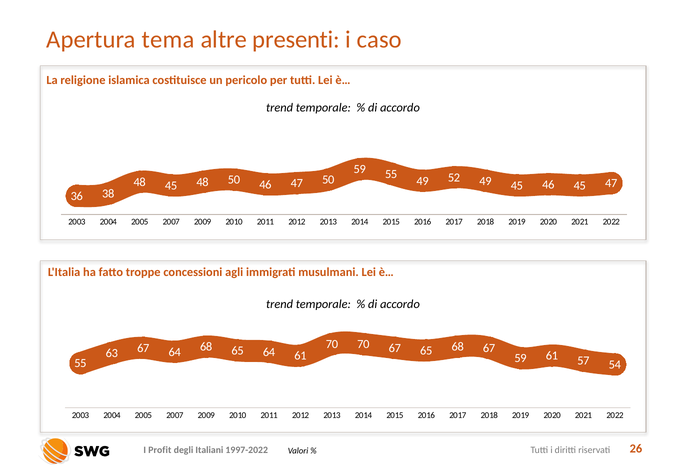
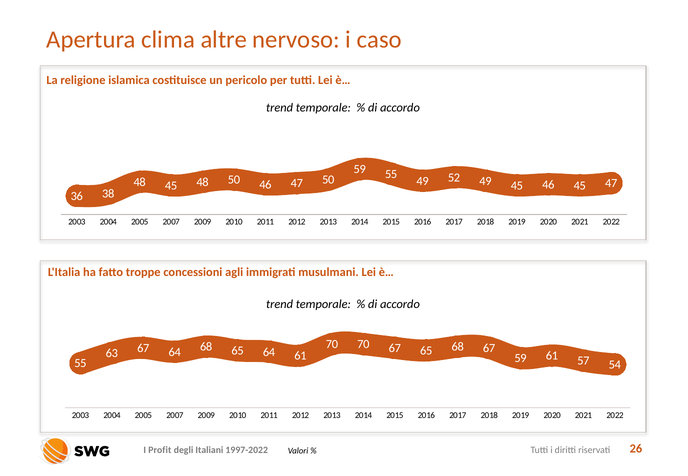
tema: tema -> clima (168, 40)
presenti: presenti -> nervoso (296, 40)
